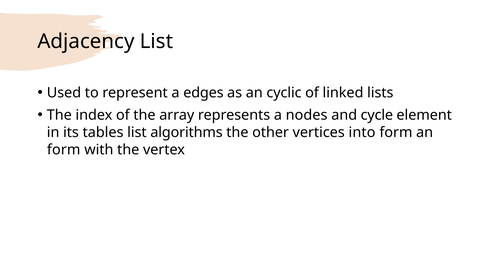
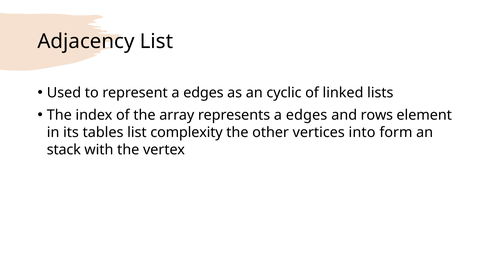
represents a nodes: nodes -> edges (307, 115)
cycle: cycle -> rows (377, 115)
algorithms: algorithms -> complexity (187, 132)
form: form -> stack (64, 150)
